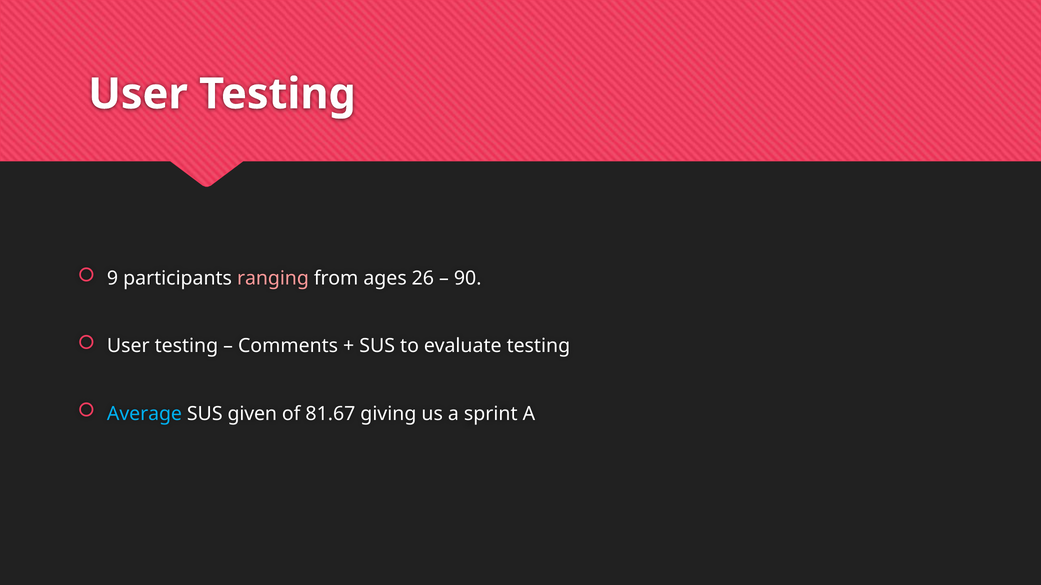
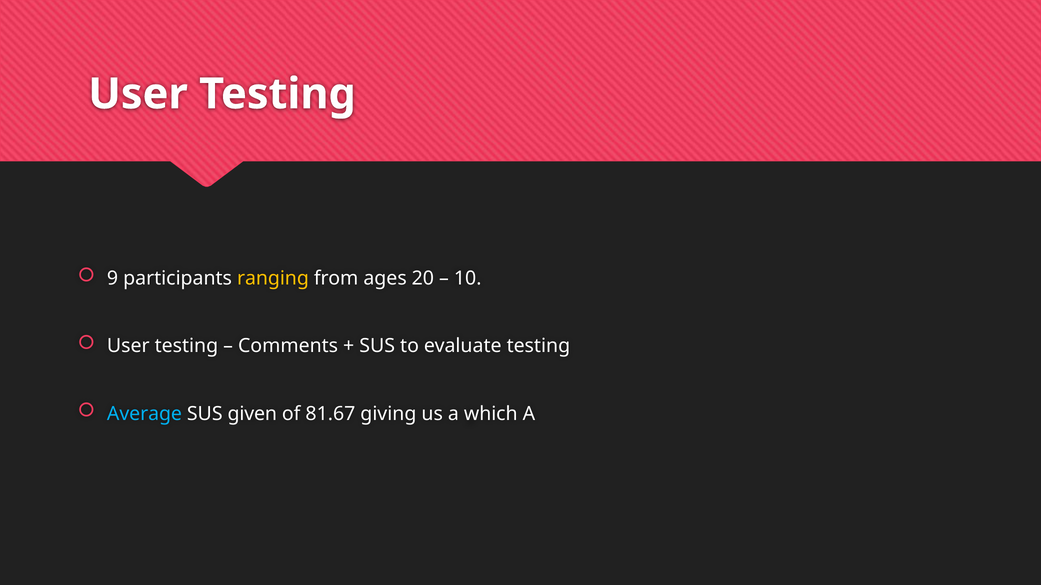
ranging colour: pink -> yellow (273, 279)
26: 26 -> 20 (423, 279)
90: 90 -> 10 (468, 279)
sprint: sprint -> which (491, 414)
